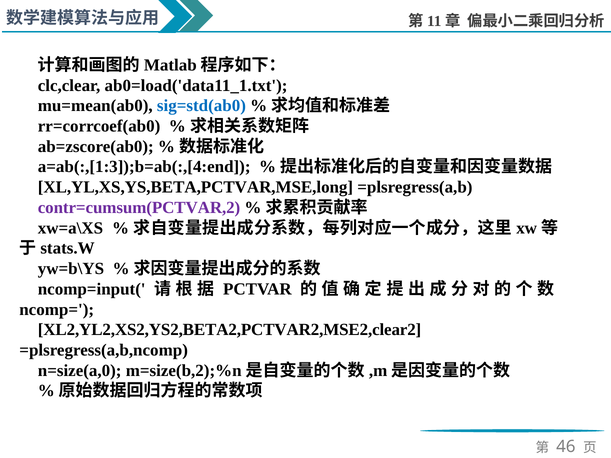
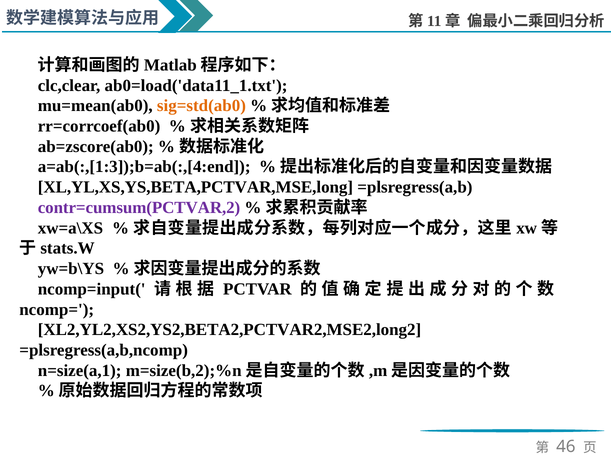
sig=std(ab0 colour: blue -> orange (201, 106)
XL2,YL2,XS2,YS2,BETA2,PCTVAR2,MSE2,clear2: XL2,YL2,XS2,YS2,BETA2,PCTVAR2,MSE2,clear2 -> XL2,YL2,XS2,YS2,BETA2,PCTVAR2,MSE2,long2 (229, 330)
n=size(a,0: n=size(a,0 -> n=size(a,1 (80, 371)
